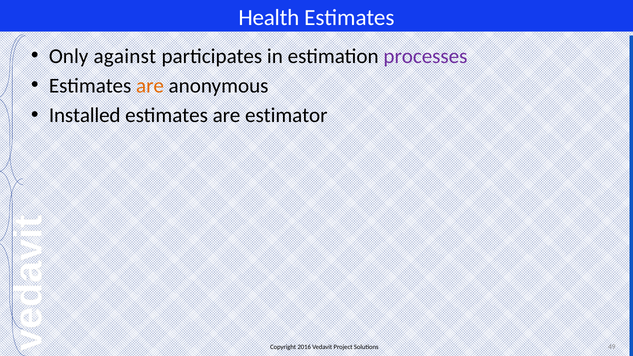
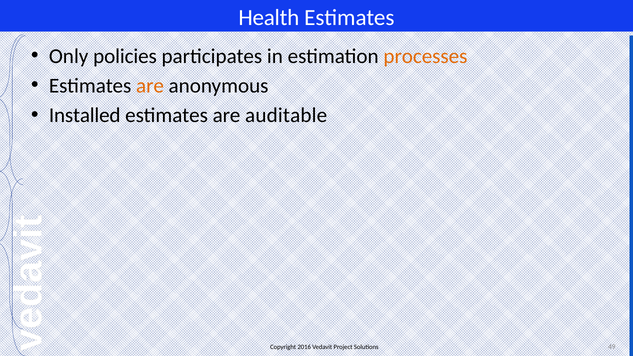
against: against -> policies (125, 56)
processes colour: purple -> orange (425, 56)
estimator: estimator -> auditable (286, 115)
